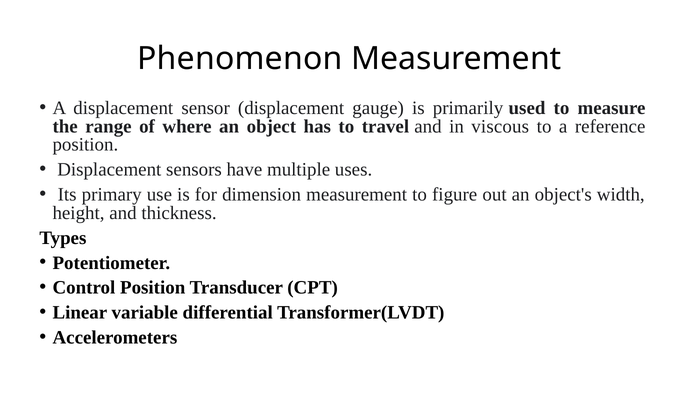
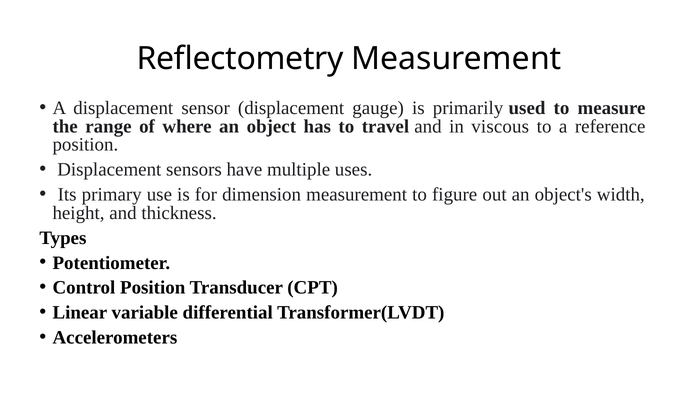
Phenomenon: Phenomenon -> Reflectometry (240, 59)
